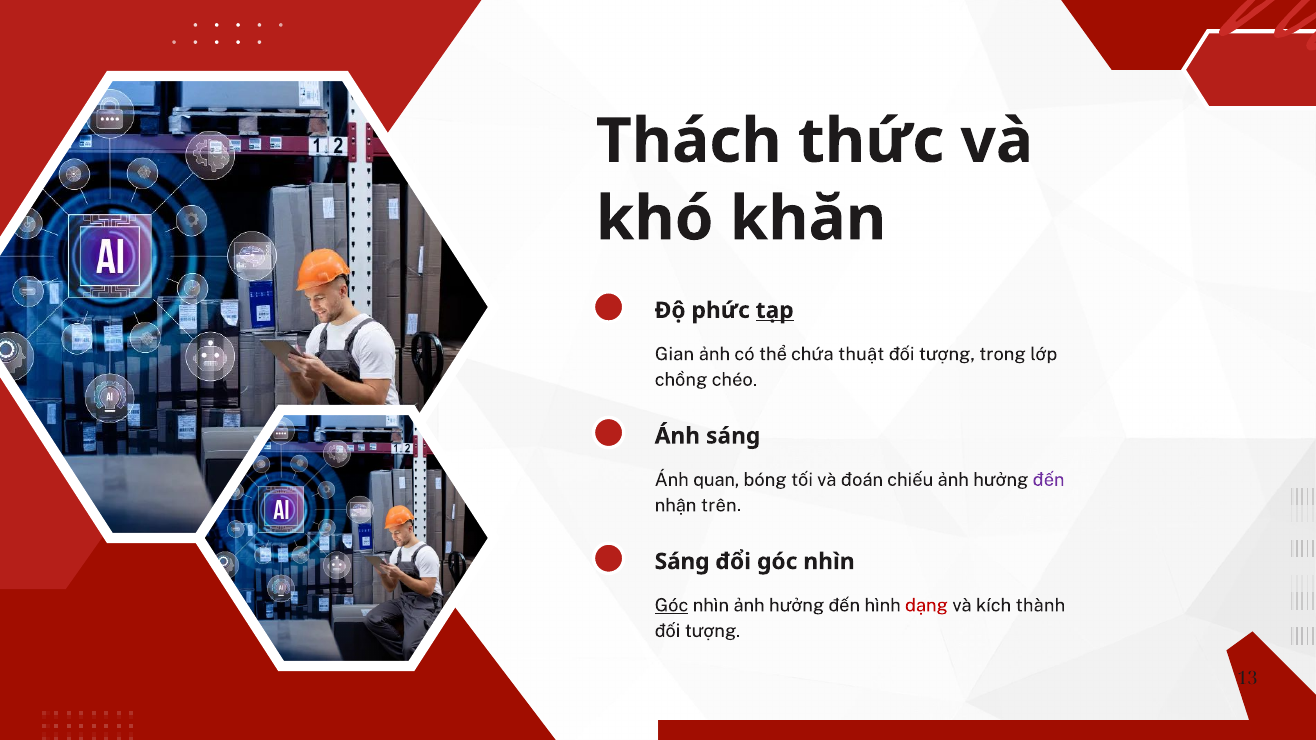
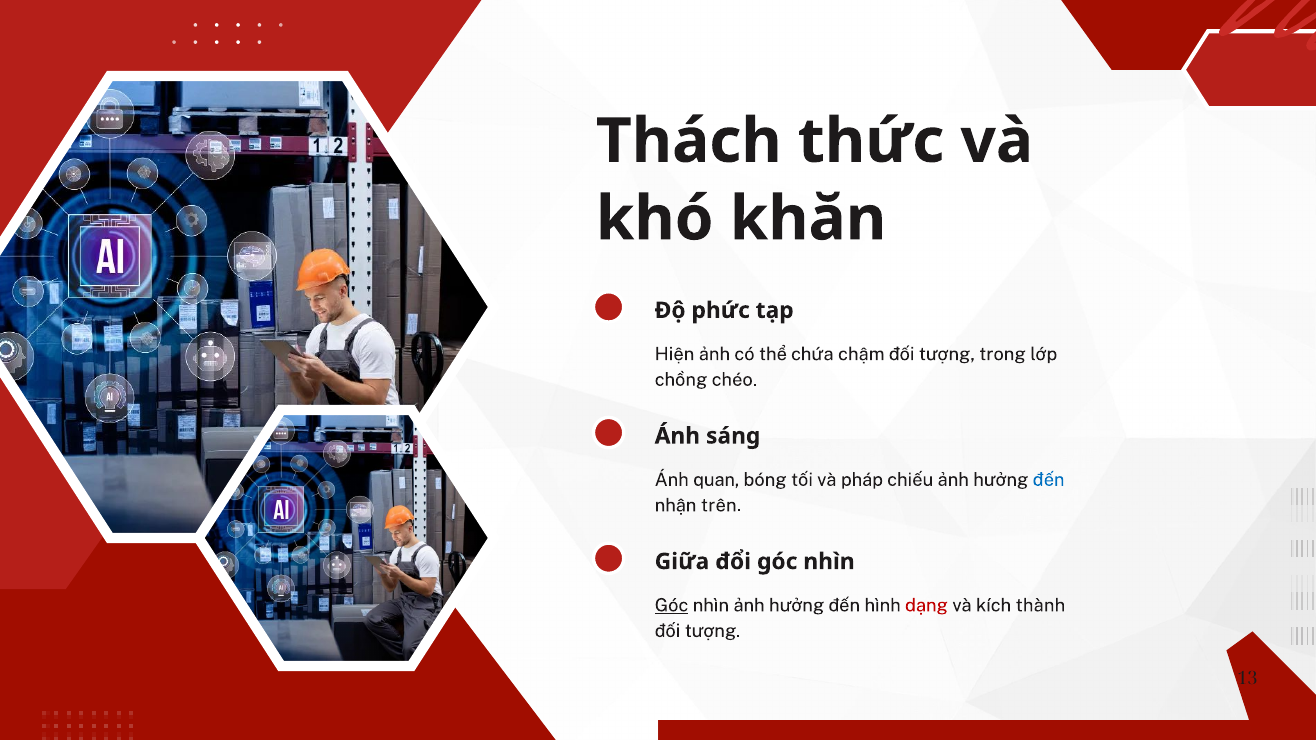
tạp underline: present -> none (775, 310)
Gian: Gian -> Hiện (675, 354)
thuật: thuật -> chậm (861, 354)
đoán: đoán -> pháp (862, 480)
đến colour: purple -> blue (1049, 480)
Sáng: Sáng -> Giữa (682, 562)
